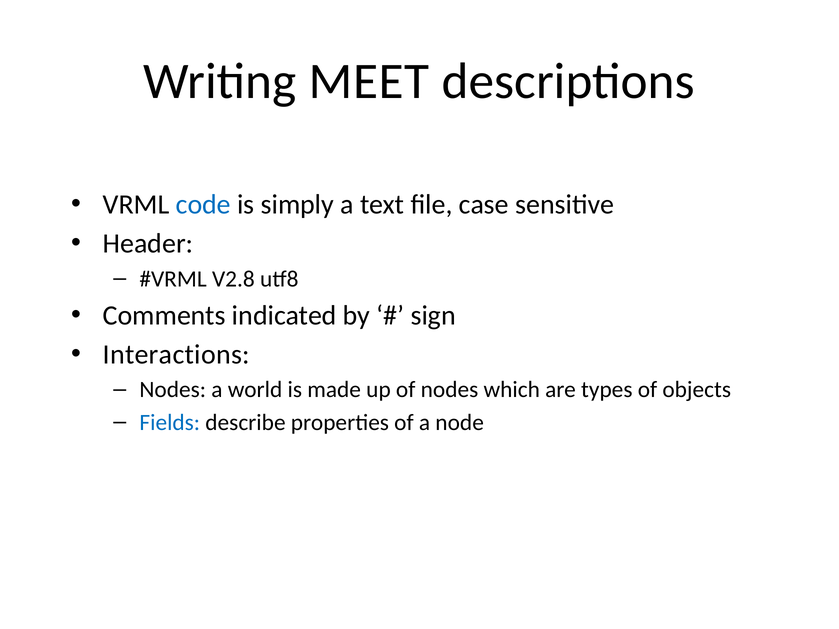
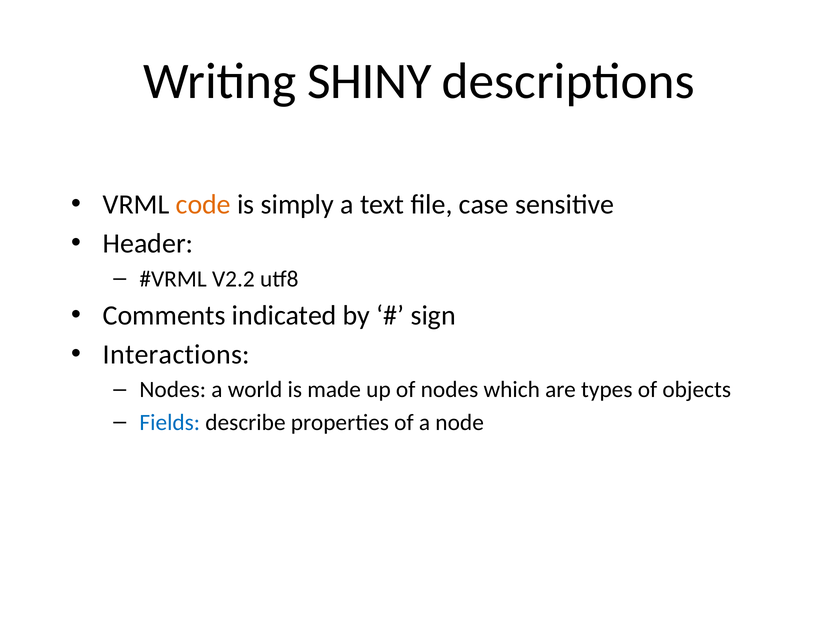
MEET: MEET -> SHINY (369, 81)
code colour: blue -> orange (203, 205)
V2.8: V2.8 -> V2.2 (233, 279)
